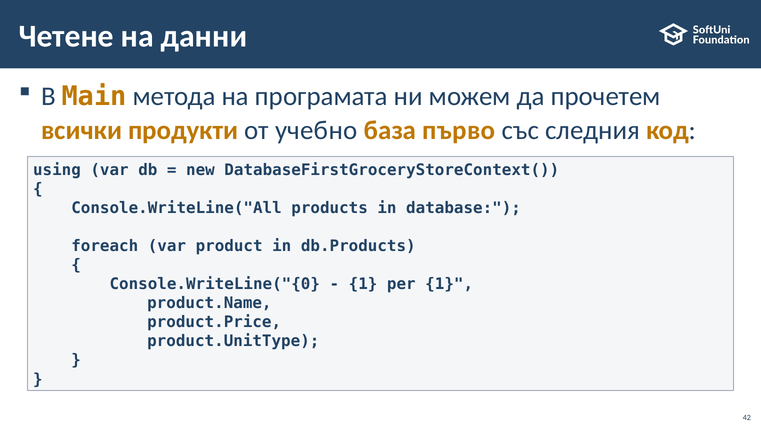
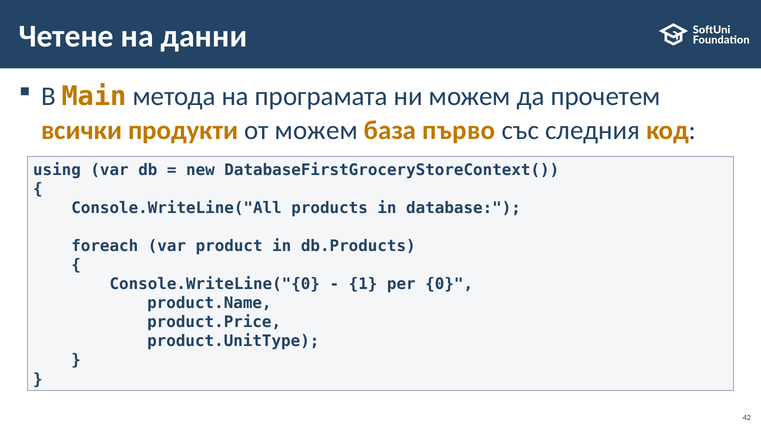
от учебно: учебно -> можем (316, 130)
per 1: 1 -> 0 (449, 284)
